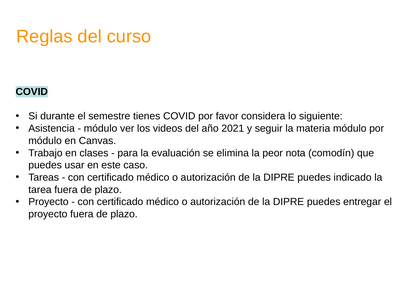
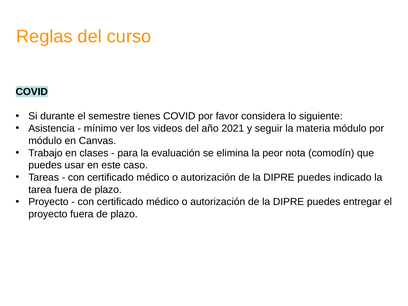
módulo: módulo -> mínimo (101, 129)
